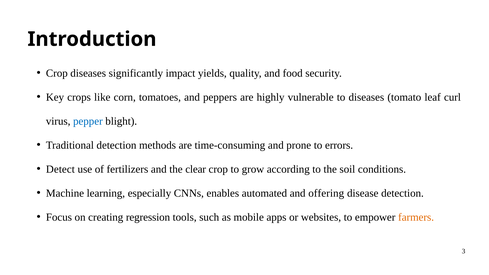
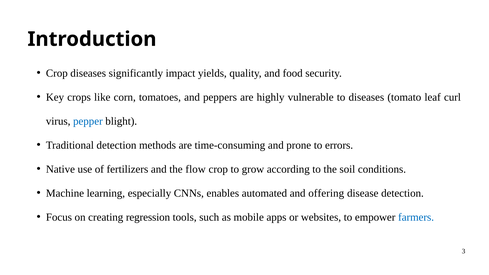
Detect: Detect -> Native (60, 169)
clear: clear -> flow (196, 169)
farmers colour: orange -> blue (416, 217)
